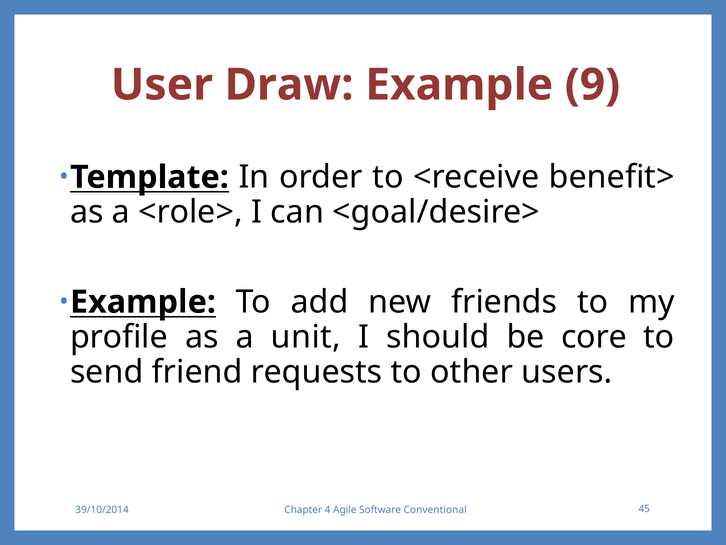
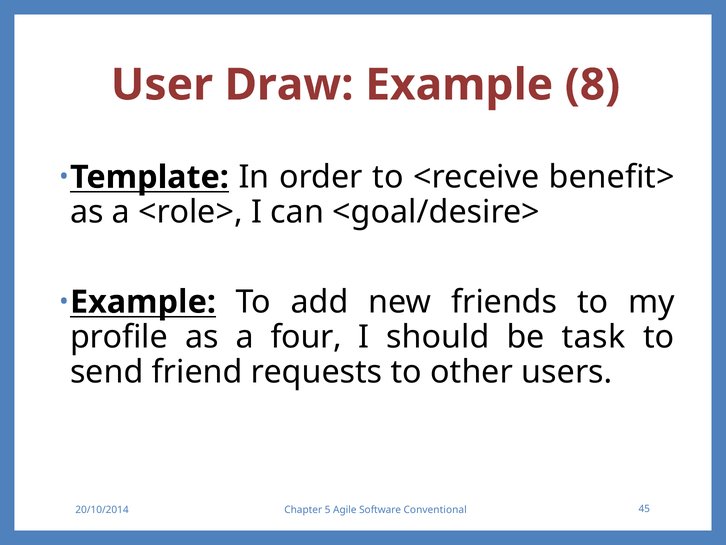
9: 9 -> 8 (592, 85)
unit: unit -> four (306, 337)
core: core -> task (594, 337)
39/10/2014: 39/10/2014 -> 20/10/2014 (102, 509)
4: 4 -> 5 (328, 509)
